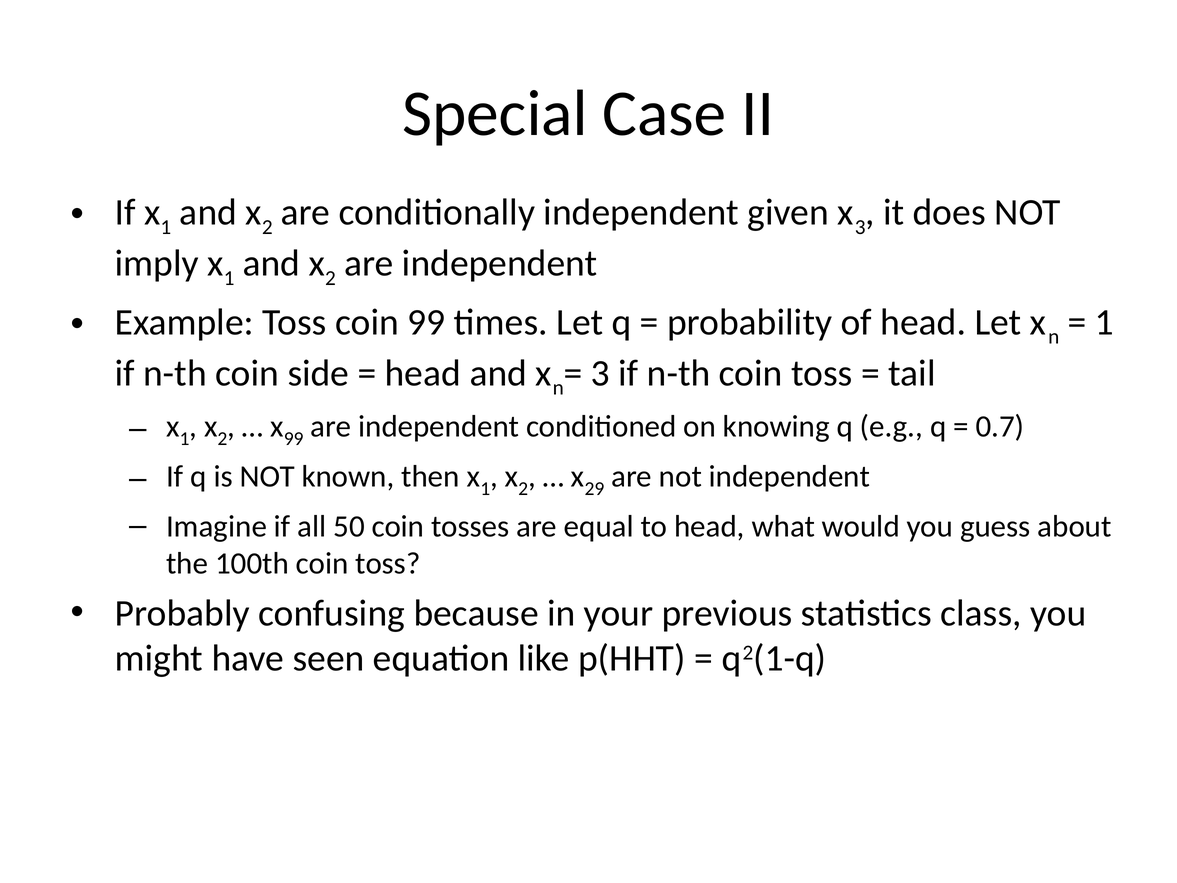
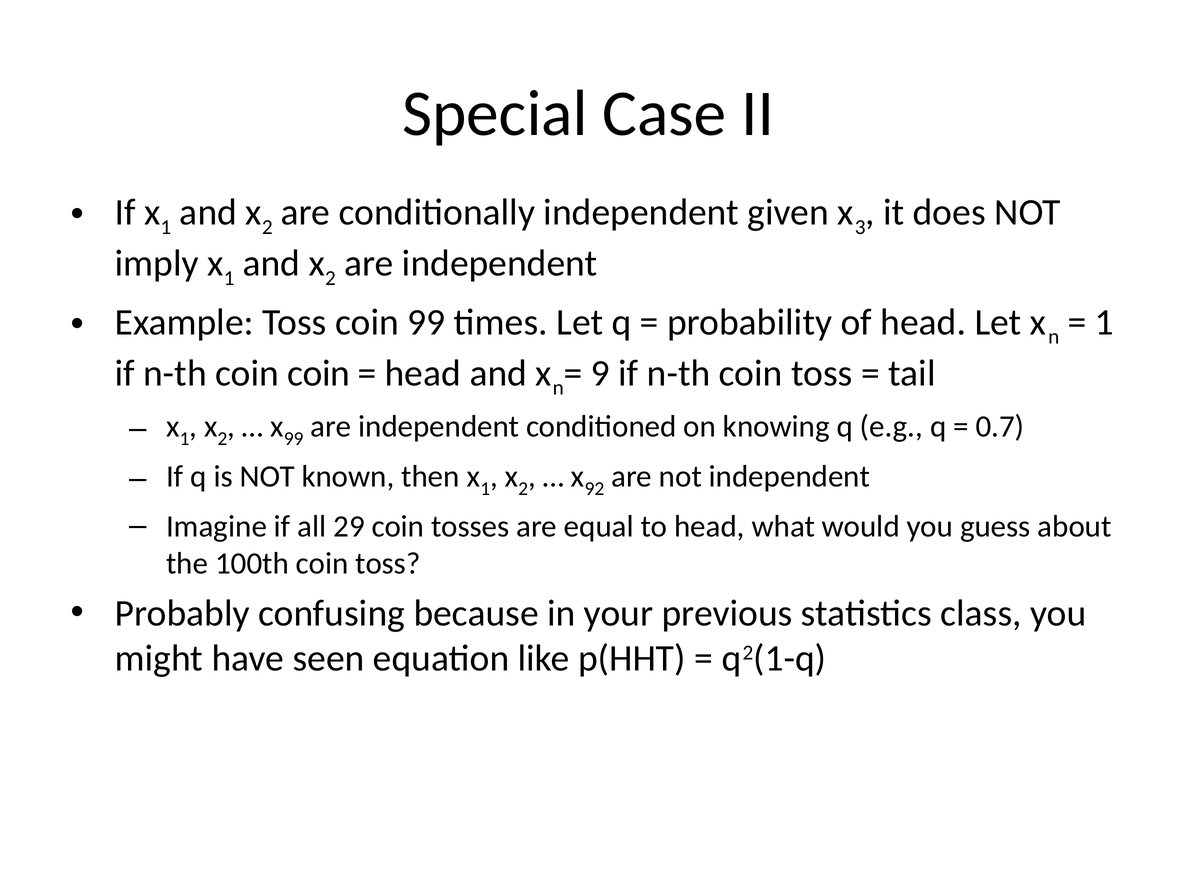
coin side: side -> coin (319, 373)
3: 3 -> 9 (600, 373)
29: 29 -> 92 (594, 488)
50: 50 -> 29 (349, 526)
